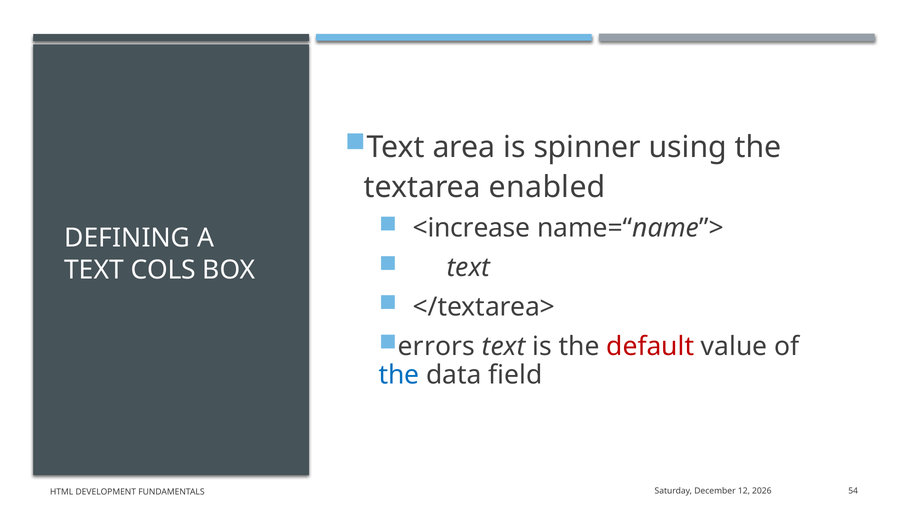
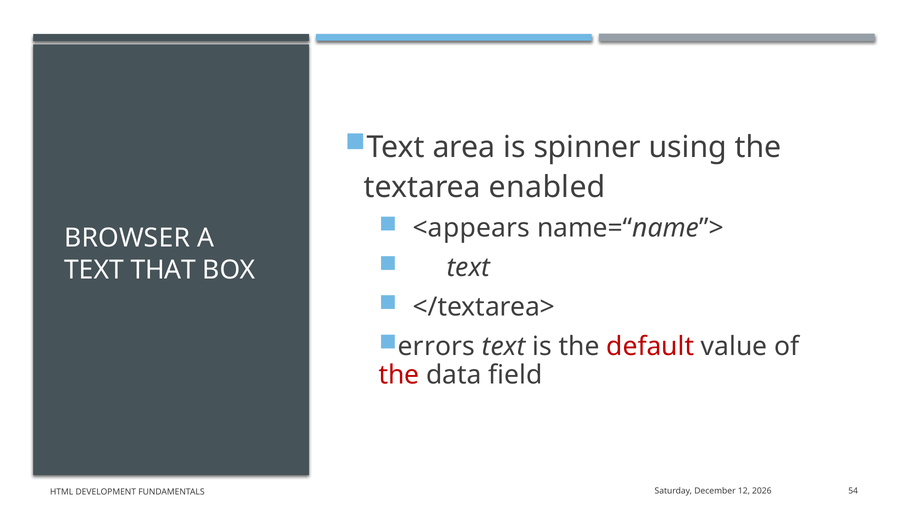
<increase: <increase -> <appears (471, 228)
DEFINING: DEFINING -> BROWSER (127, 239)
COLS: COLS -> THAT (163, 270)
the colour: blue -> red (399, 376)
